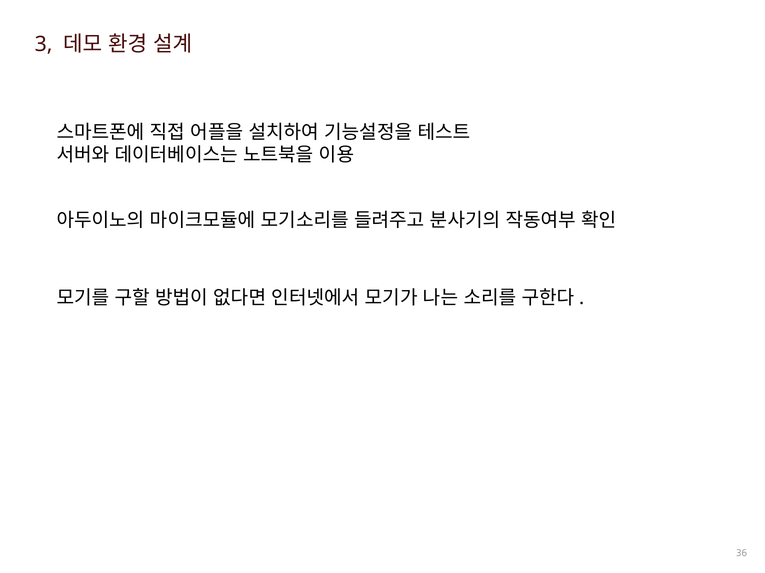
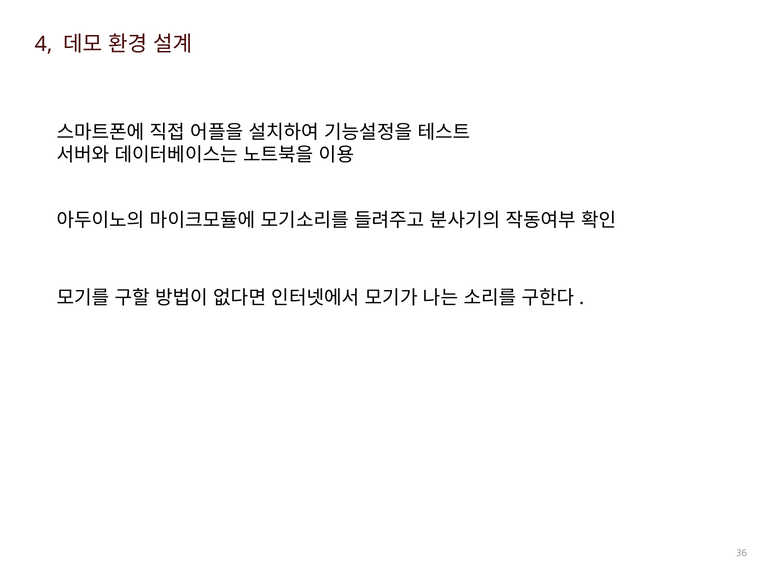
3: 3 -> 4 (44, 44)
